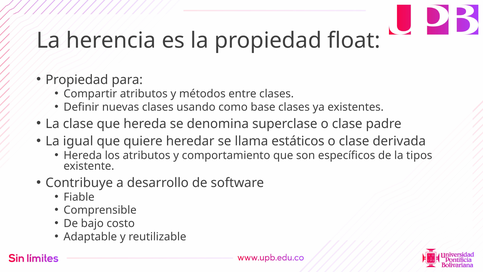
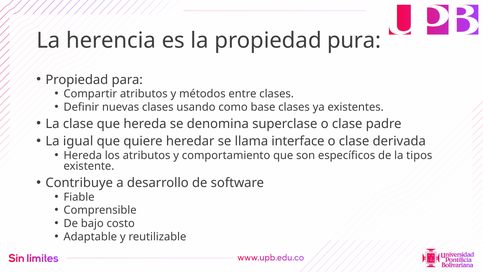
float: float -> pura (354, 41)
estáticos: estáticos -> interface (298, 141)
